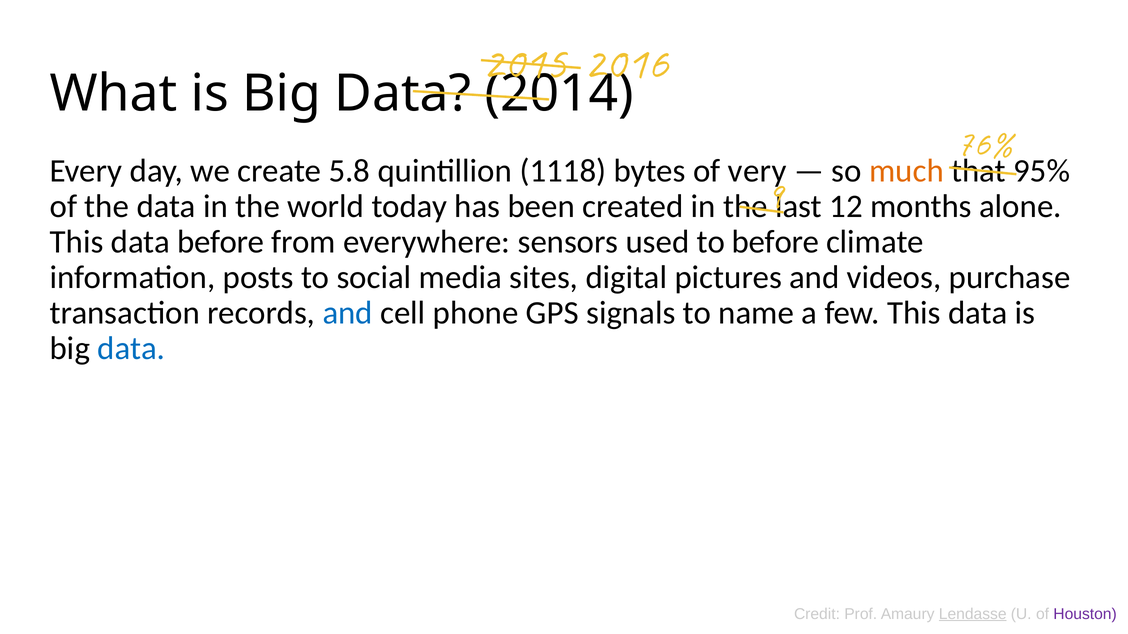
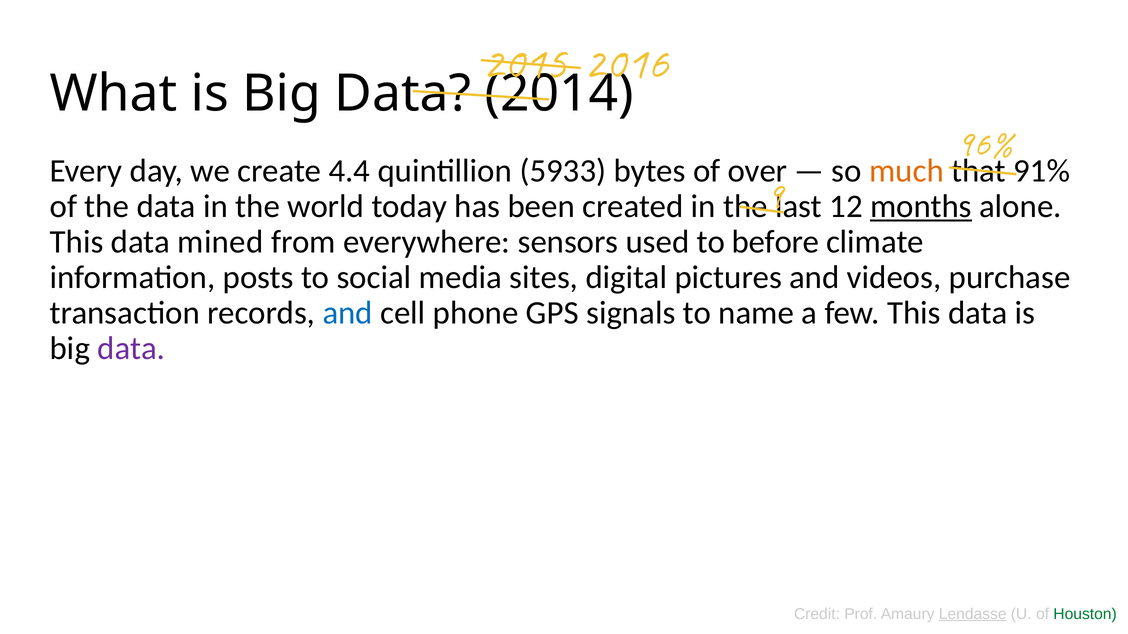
76%: 76% -> 96% (984, 144)
5.8: 5.8 -> 4.4 (349, 171)
1118: 1118 -> 5933 (563, 171)
very: very -> over (757, 171)
95%: 95% -> 91% (1042, 171)
months underline: none -> present (921, 207)
data before: before -> mined (220, 242)
data colour: blue -> purple (131, 349)
Houston colour: purple -> green (1085, 614)
